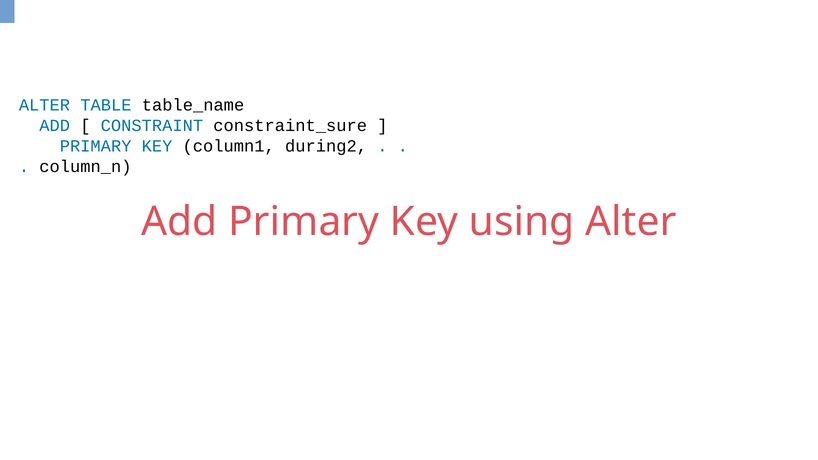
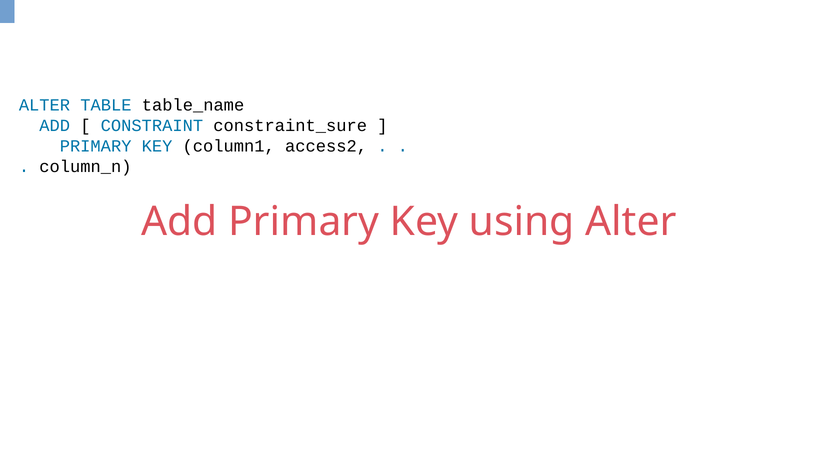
during2: during2 -> access2 (326, 146)
